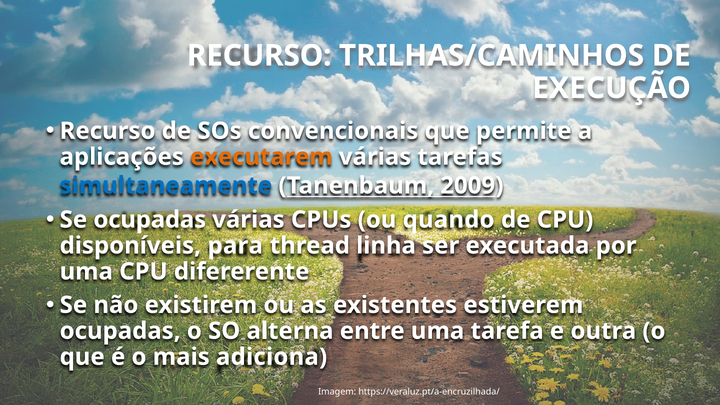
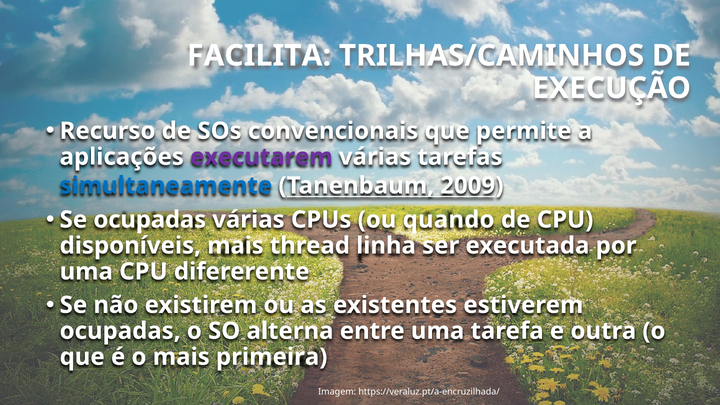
RECURSO: RECURSO -> FACILITA (259, 56)
executarem colour: orange -> purple (261, 157)
disponíveis para: para -> mais (235, 246)
adiciona: adiciona -> primeira (272, 357)
